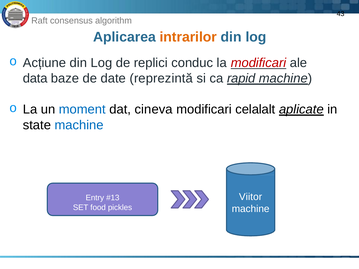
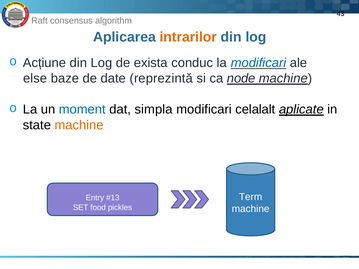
replici: replici -> exista (151, 63)
modificari colour: red -> blue (258, 63)
data: data -> else (35, 78)
rapid: rapid -> node (241, 78)
cineva: cineva -> simpla (154, 110)
machine colour: blue -> orange (79, 125)
Viitor: Viitor -> Term (251, 197)
